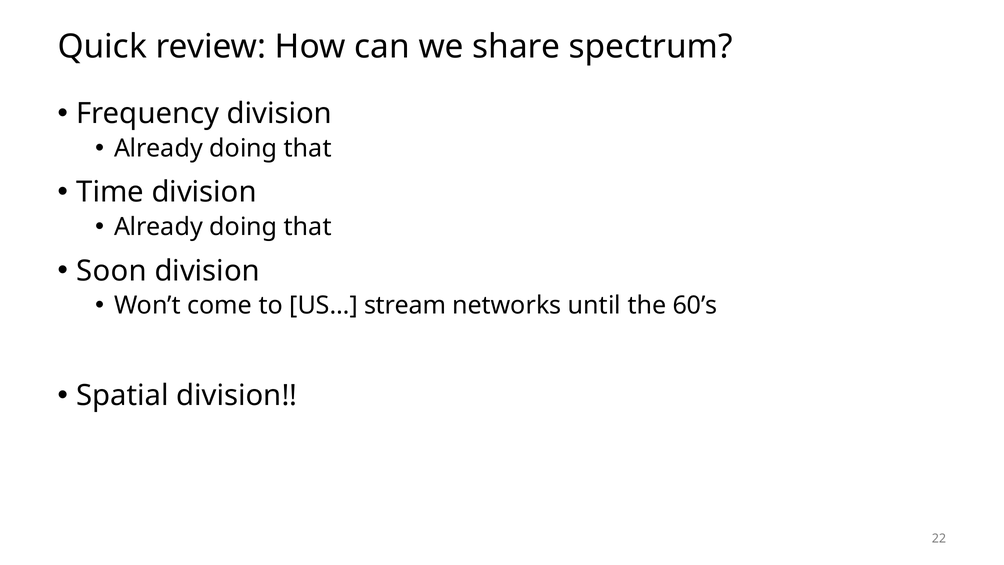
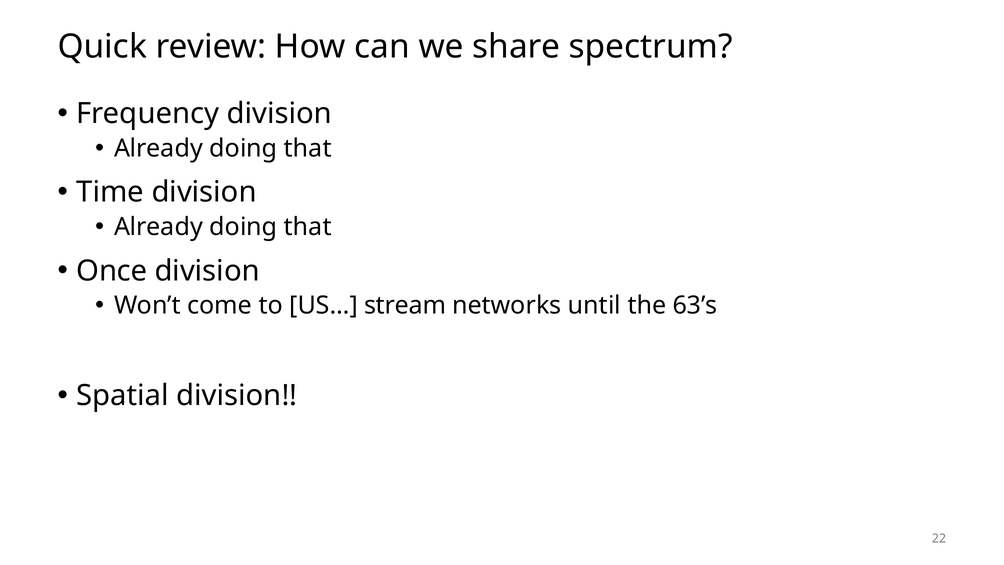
Soon: Soon -> Once (112, 271)
60’s: 60’s -> 63’s (695, 305)
